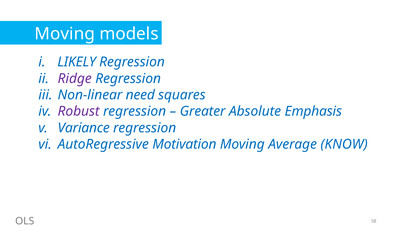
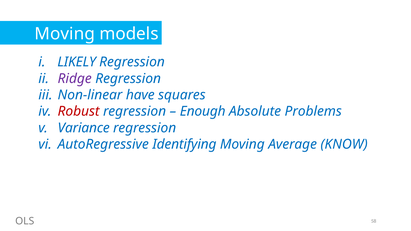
need: need -> have (140, 95)
Robust colour: purple -> red (79, 111)
Greater: Greater -> Enough (203, 111)
Emphasis: Emphasis -> Problems (313, 111)
Motivation: Motivation -> Identifying (184, 144)
